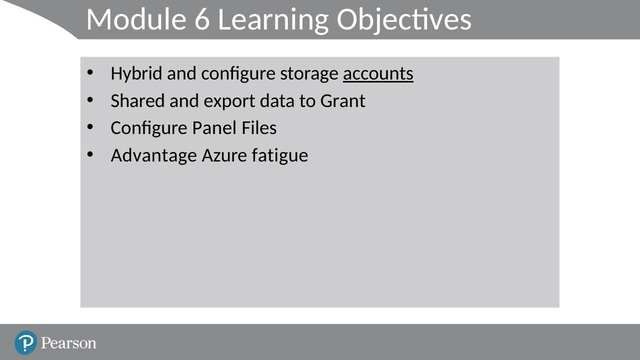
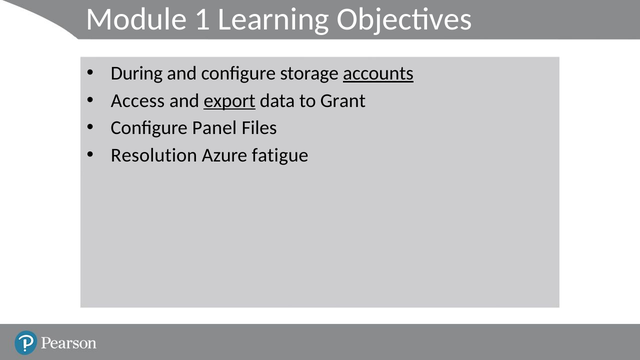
6: 6 -> 1 (202, 19)
Hybrid: Hybrid -> During (137, 73)
Shared: Shared -> Access (138, 101)
export underline: none -> present (230, 101)
Advantage: Advantage -> Resolution (154, 155)
